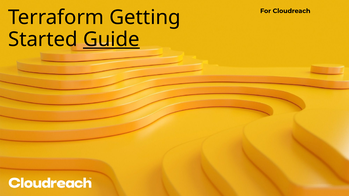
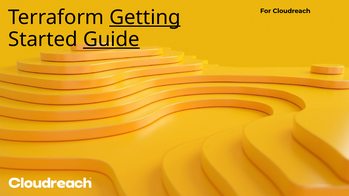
Getting underline: none -> present (145, 18)
